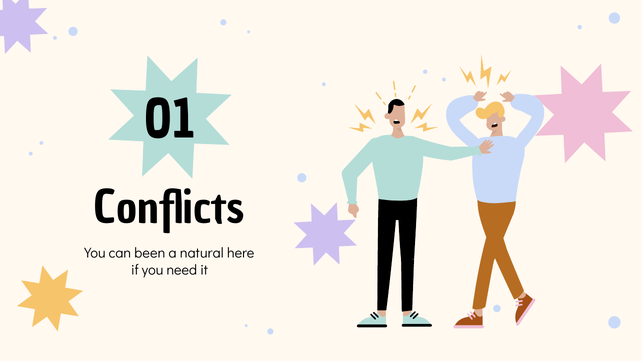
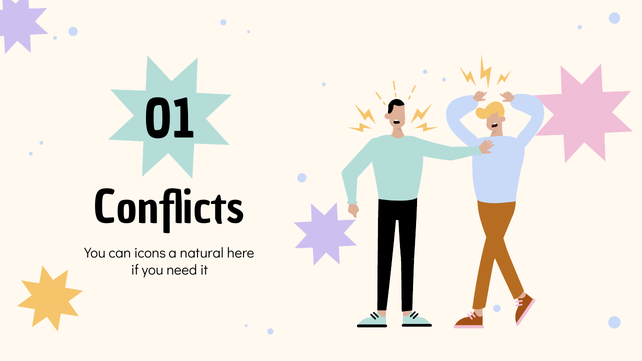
been: been -> icons (150, 253)
